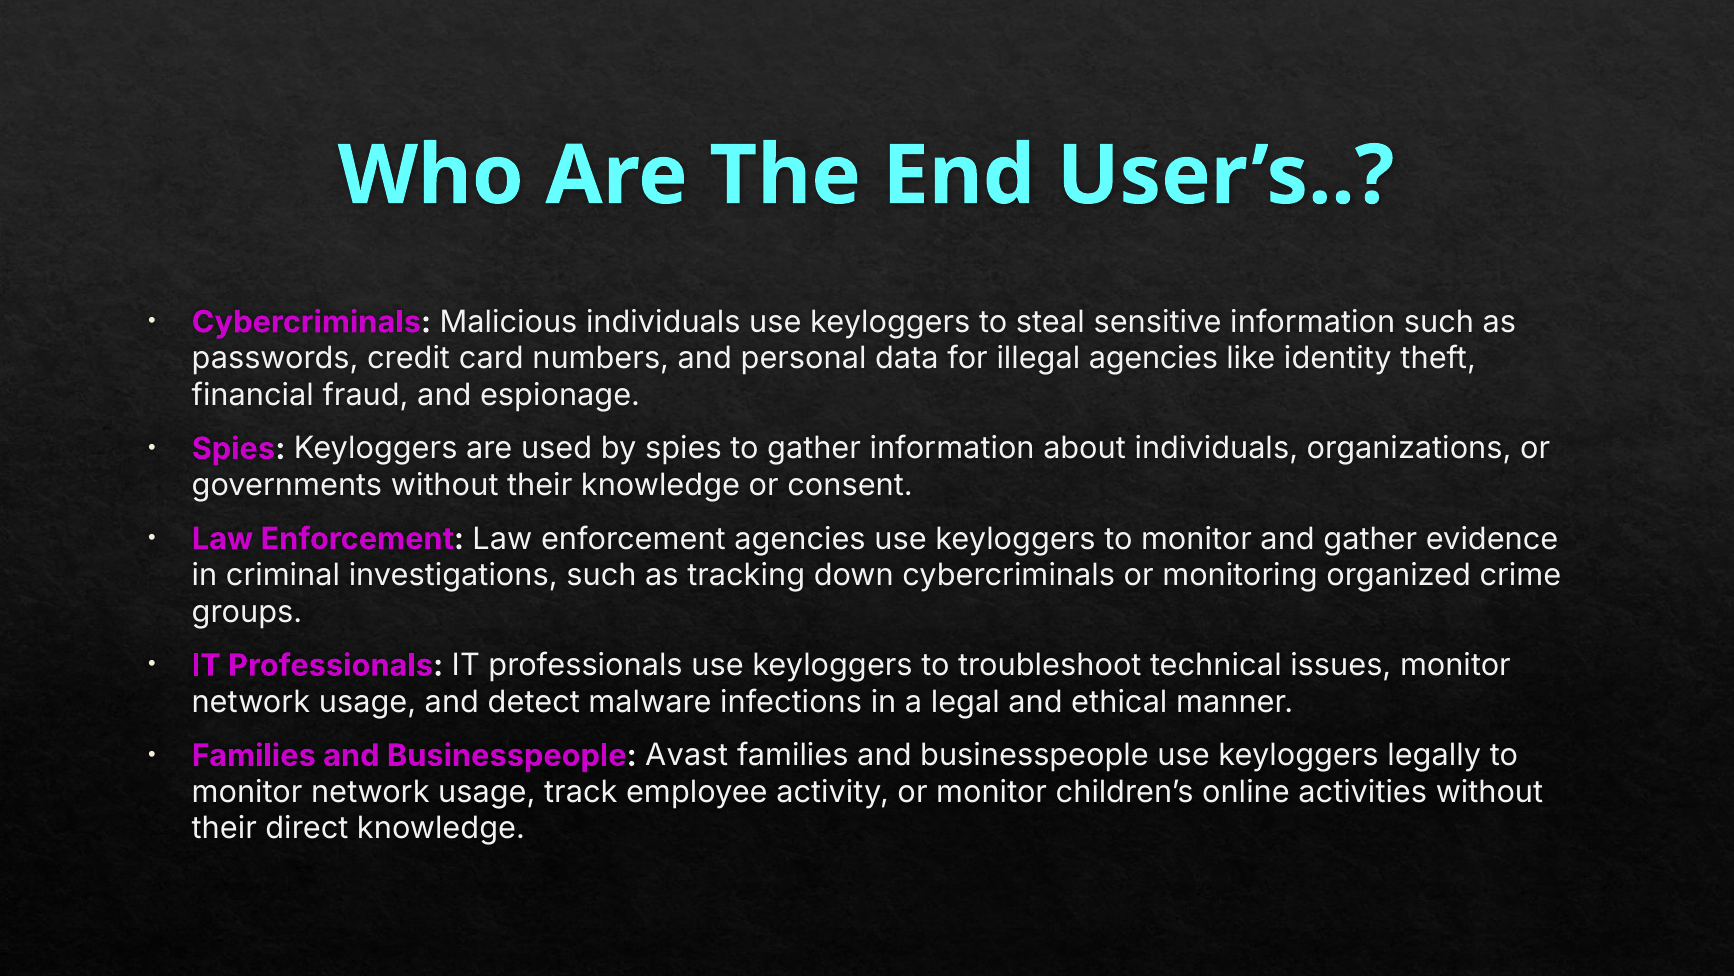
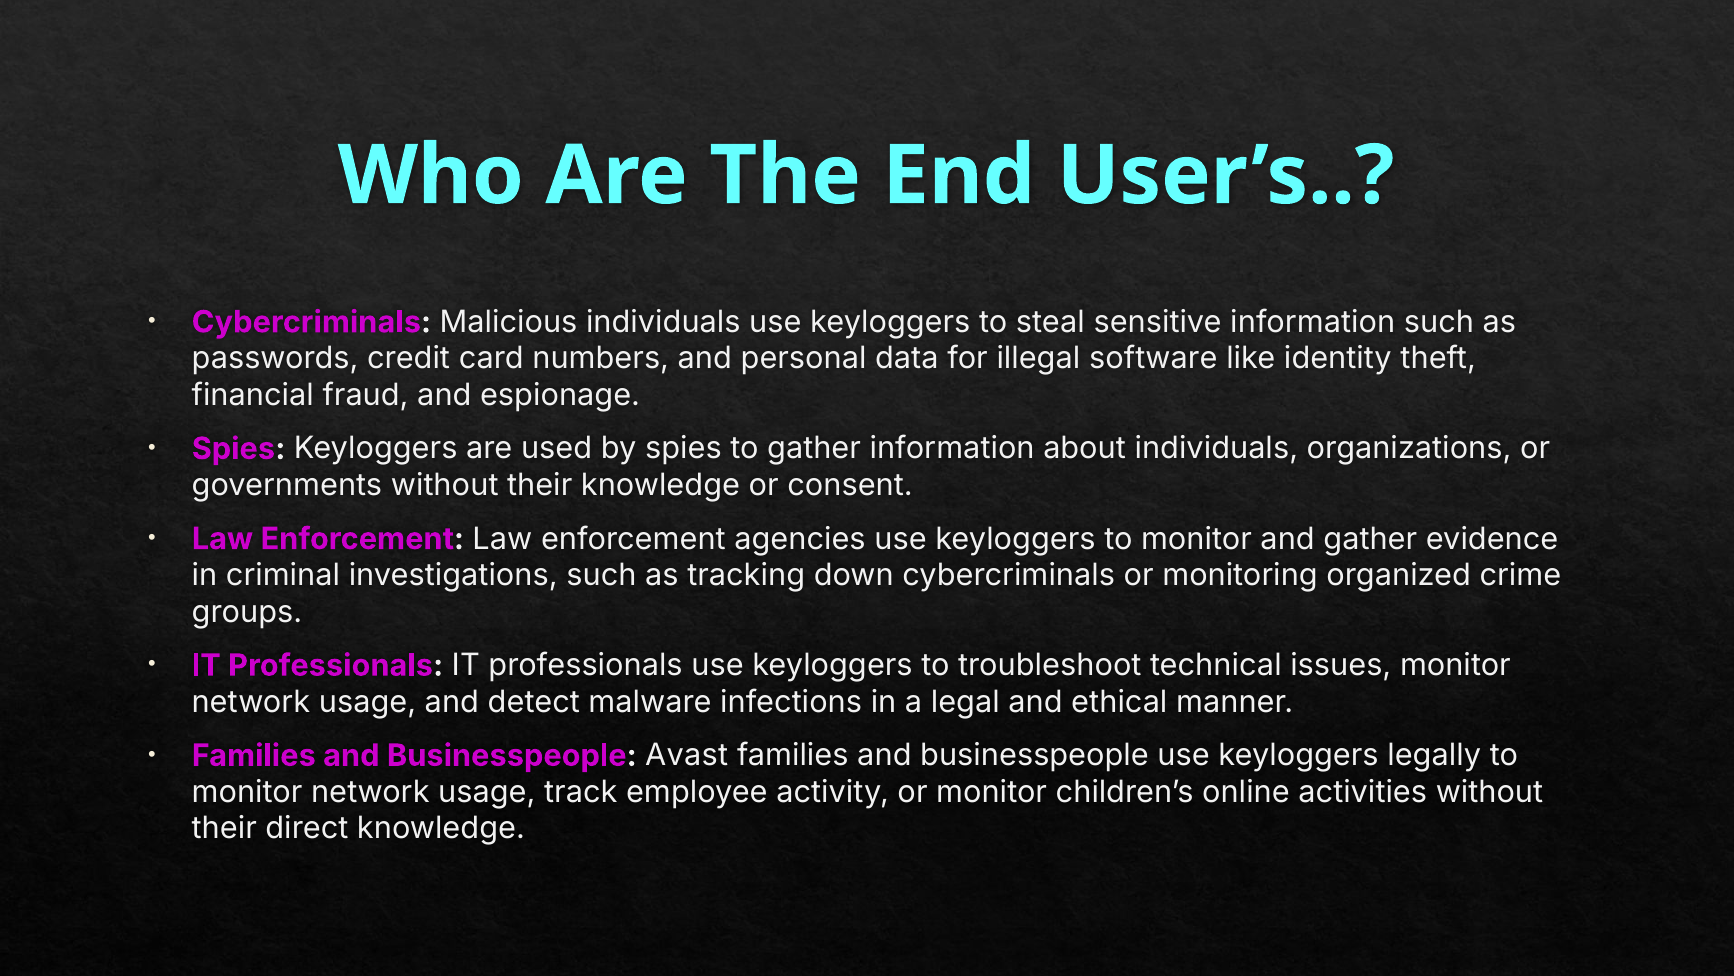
illegal agencies: agencies -> software (1153, 358)
